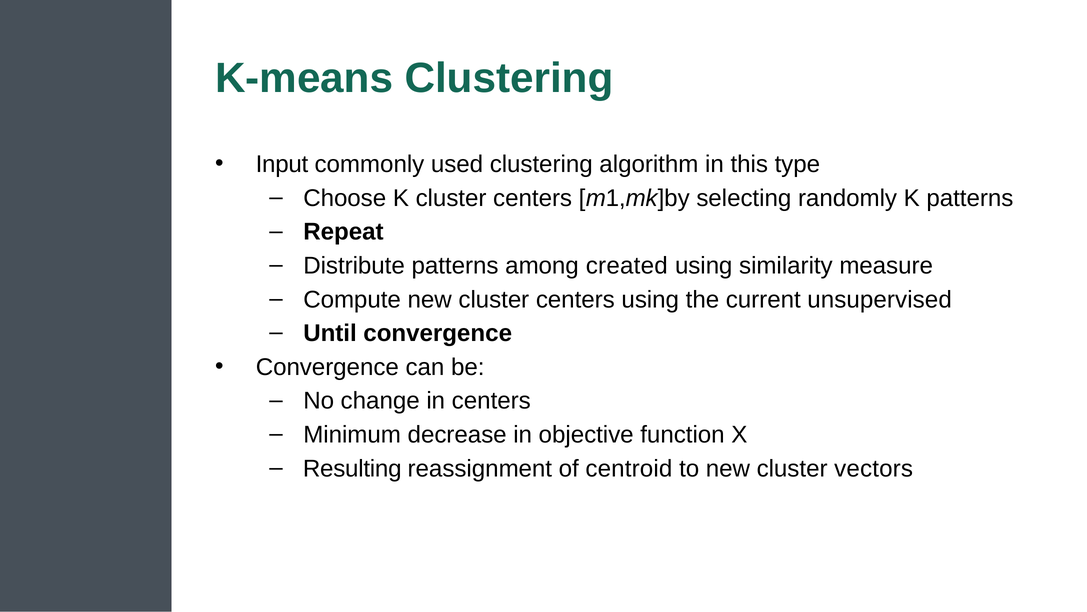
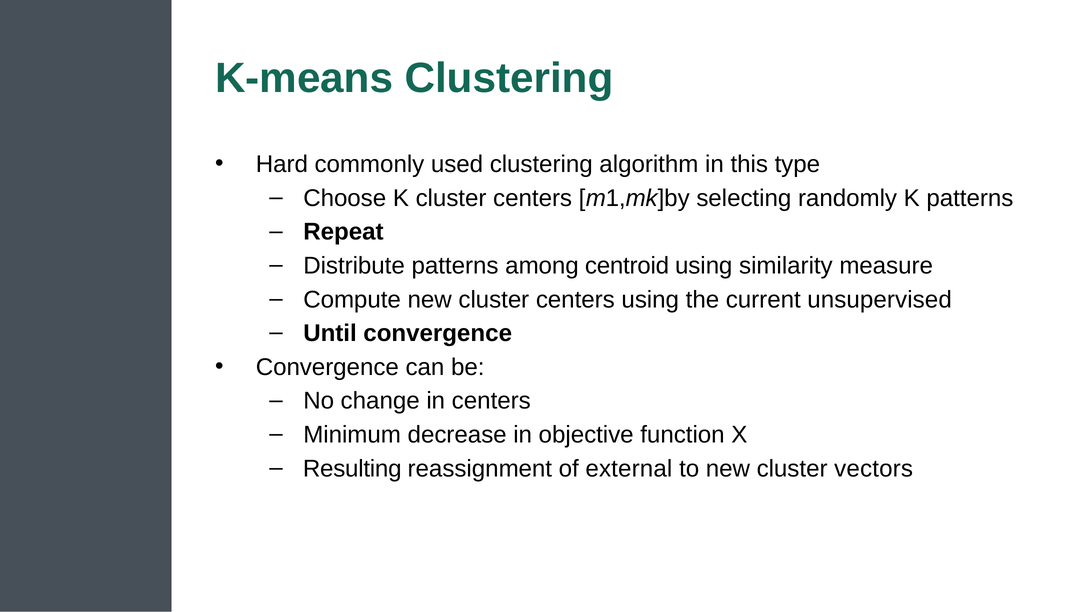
Input: Input -> Hard (282, 164)
created: created -> centroid (627, 266)
centroid: centroid -> external (629, 468)
